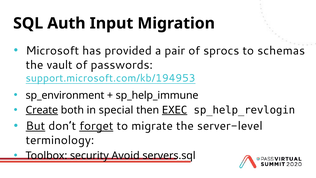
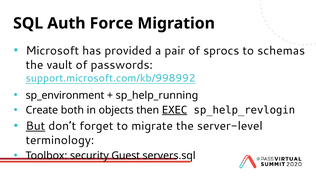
Input: Input -> Force (111, 23)
support.microsoft.com/kb/194953: support.microsoft.com/kb/194953 -> support.microsoft.com/kb/998992 (111, 78)
sp_help_immune: sp_help_immune -> sp_help_running (157, 95)
Create underline: present -> none (42, 110)
special: special -> objects (116, 110)
forget underline: present -> none (96, 126)
Avoid: Avoid -> Guest (126, 155)
